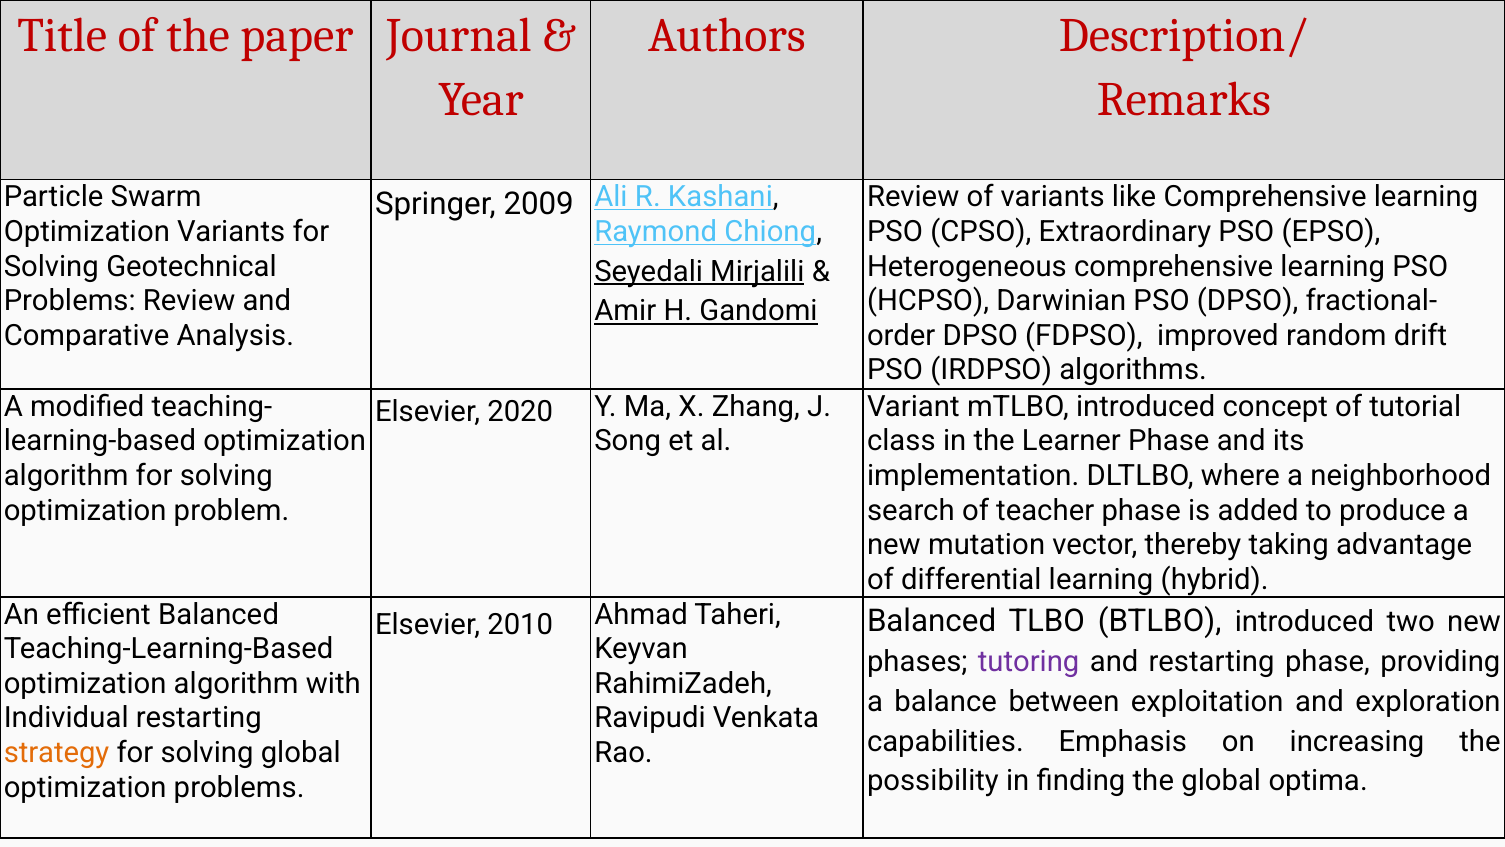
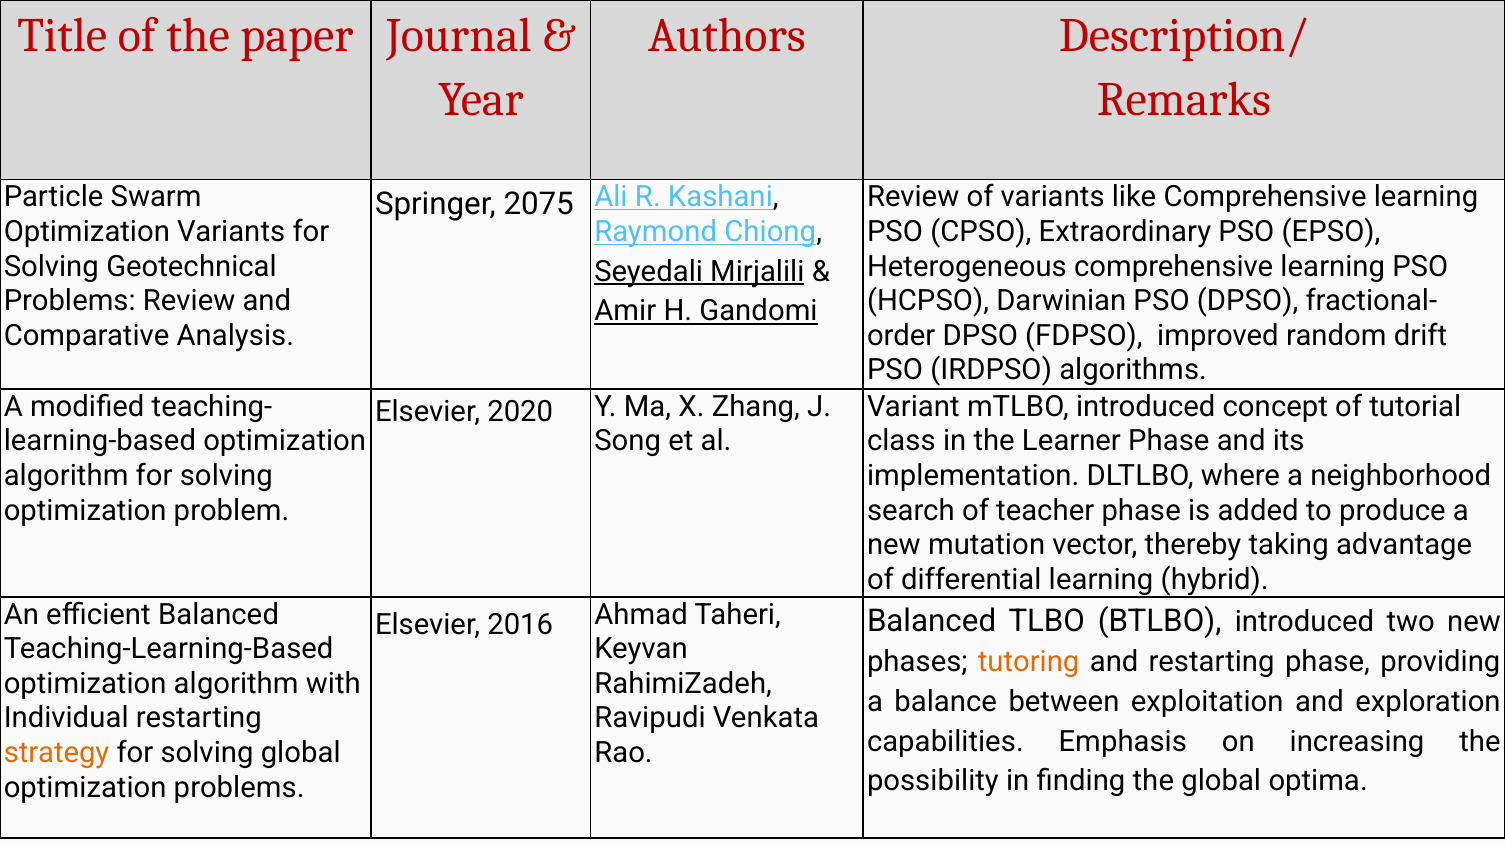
2009: 2009 -> 2075 (539, 204)
2010: 2010 -> 2016 (520, 624)
tutoring colour: purple -> orange (1029, 662)
